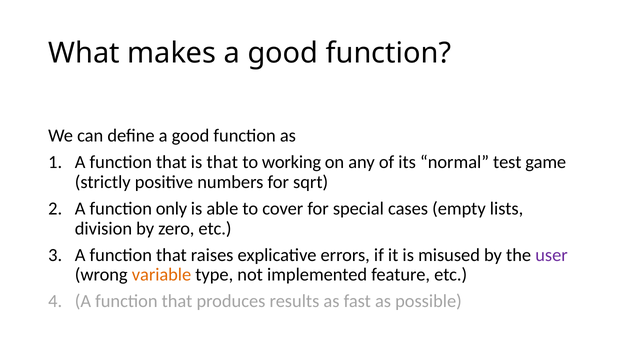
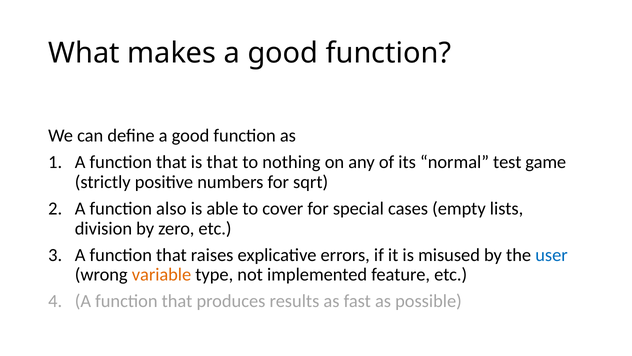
working: working -> nothing (291, 162)
only: only -> also (171, 208)
user colour: purple -> blue (551, 255)
